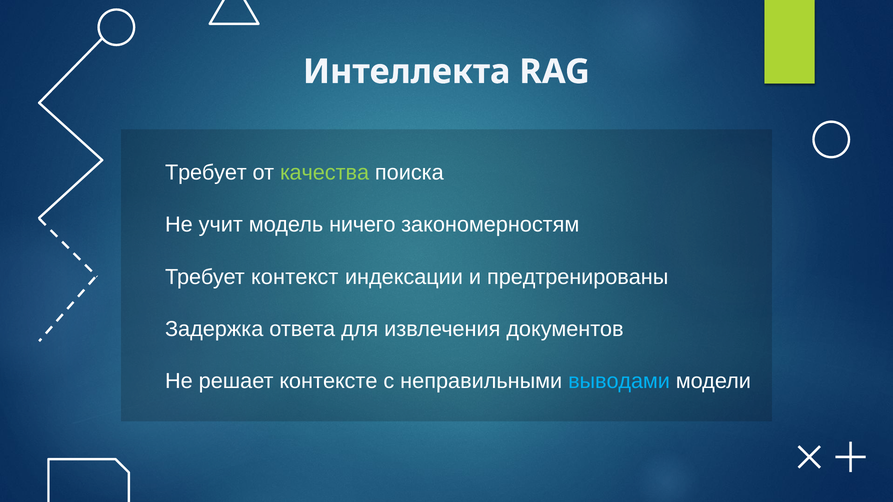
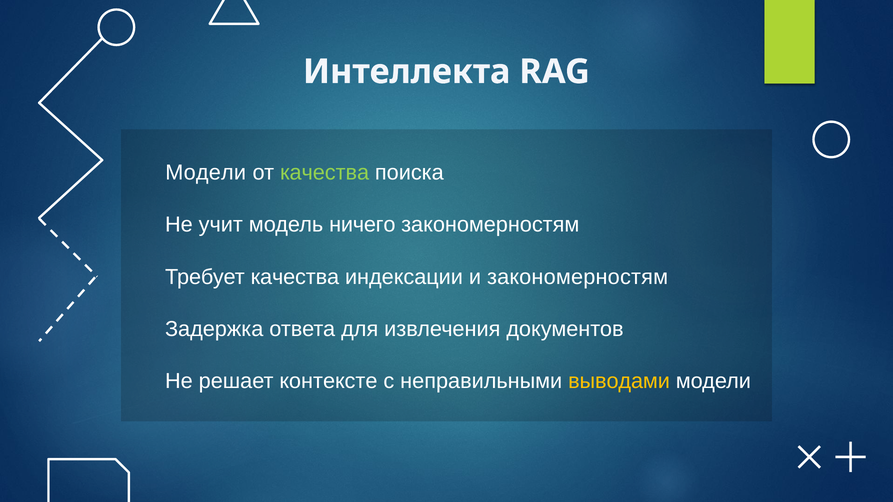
Требует: Требует -> Модели (206, 173)
Требует контекст: контекст -> качества (295, 277)
и предтренированы: предтренированы -> закономерностям (578, 277)
выводами colour: light blue -> yellow (619, 381)
